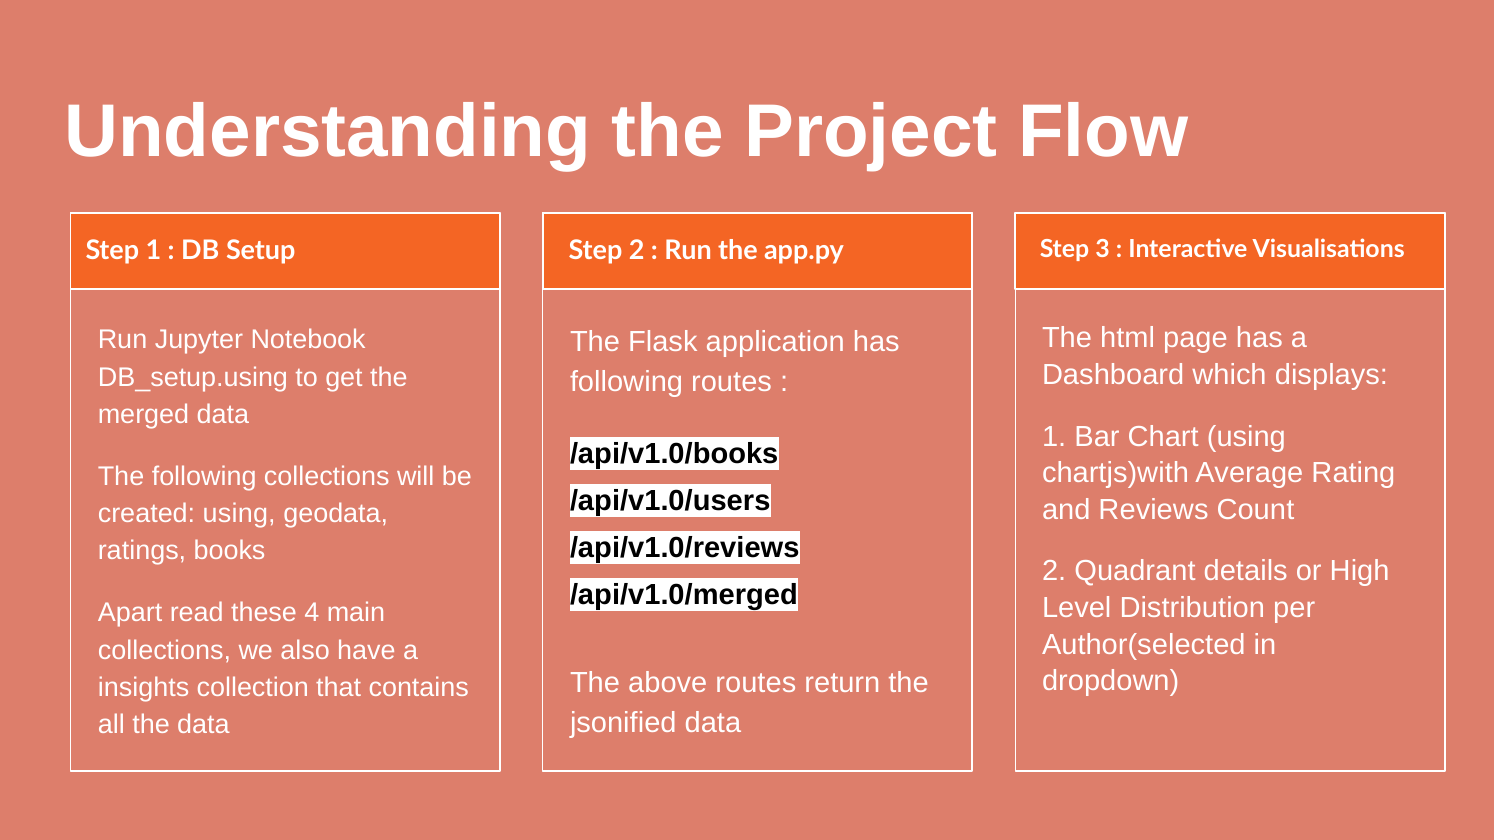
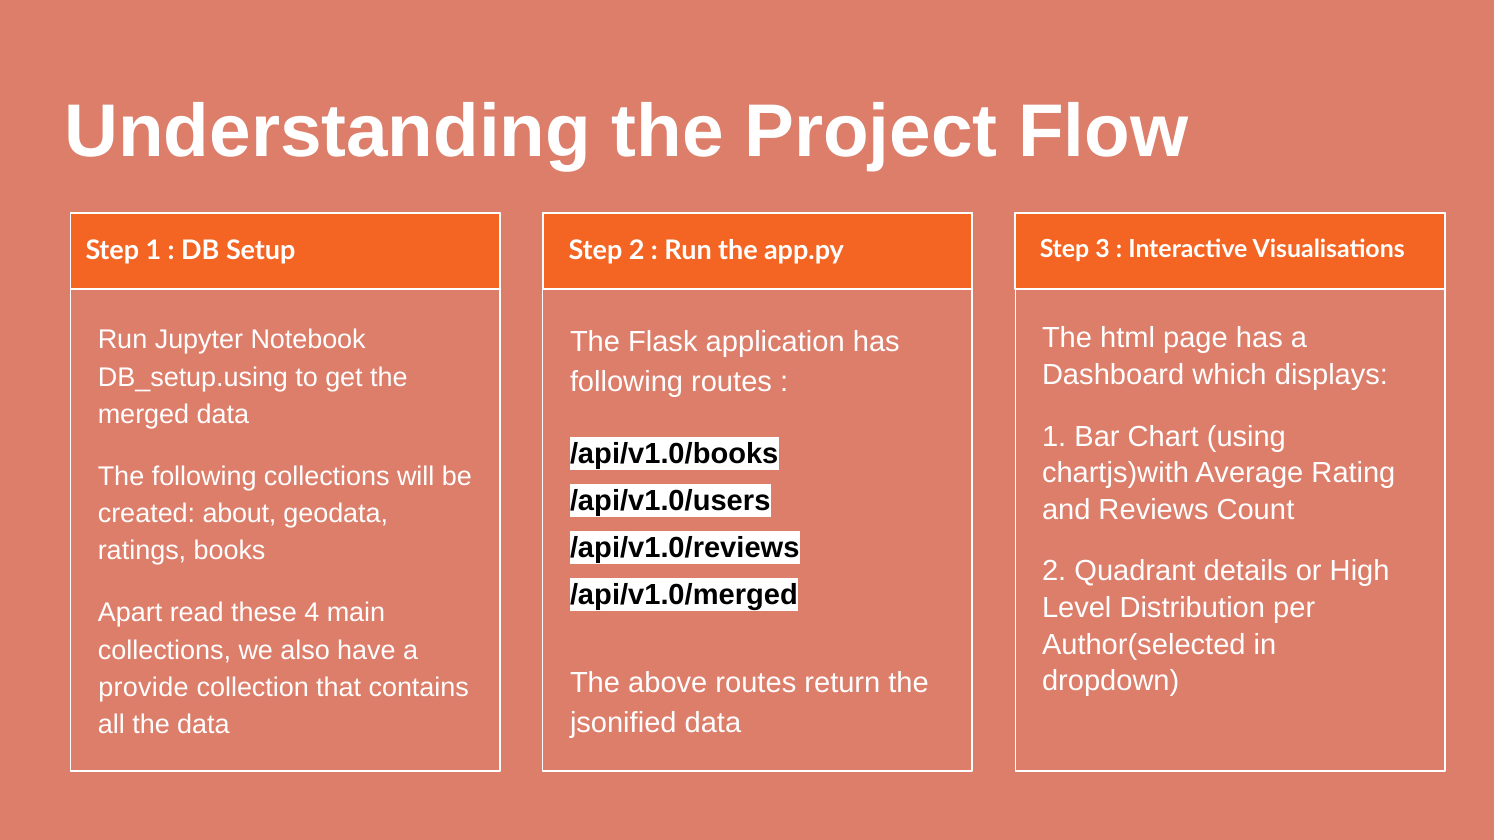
created using: using -> about (239, 514)
insights: insights -> provide (143, 688)
